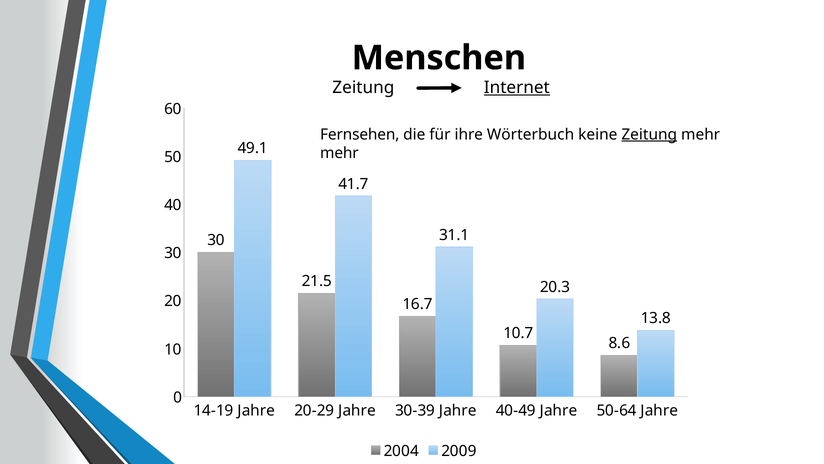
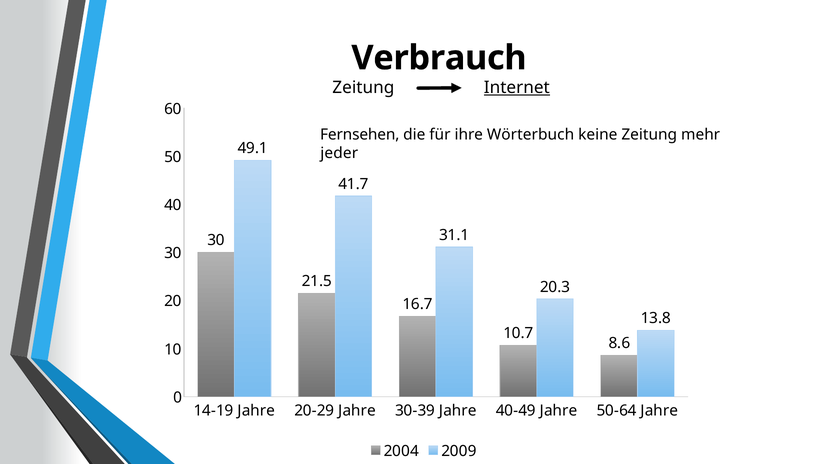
Menschen: Menschen -> Verbrauch (439, 58)
Zeitung underline: present -> none (649, 134)
mehr: mehr -> jeder (339, 153)
